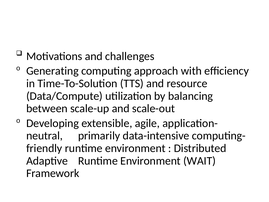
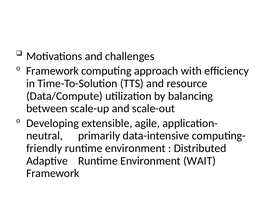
Generating: Generating -> Framework (53, 71)
